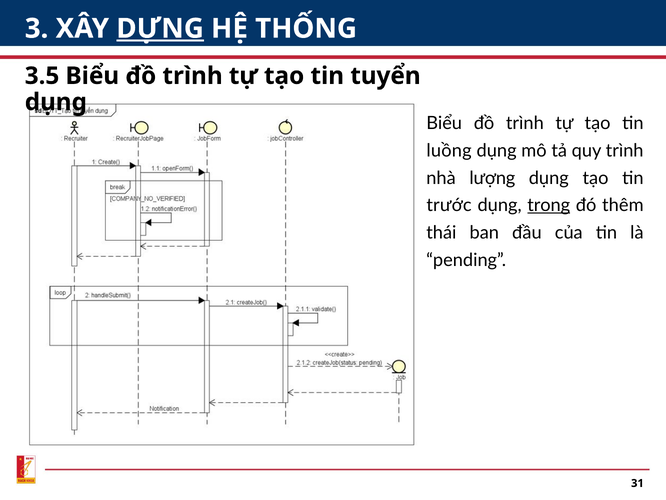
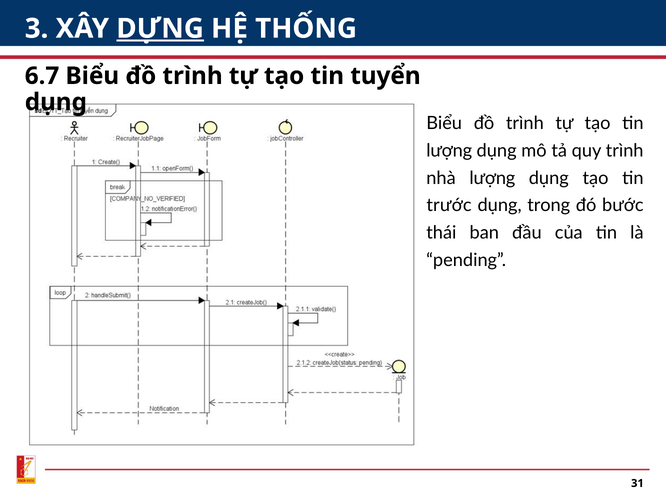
3.5: 3.5 -> 6.7 (42, 76)
luồng: luồng -> lượng (449, 151)
trong underline: present -> none (549, 205)
thêm: thêm -> bước (623, 205)
